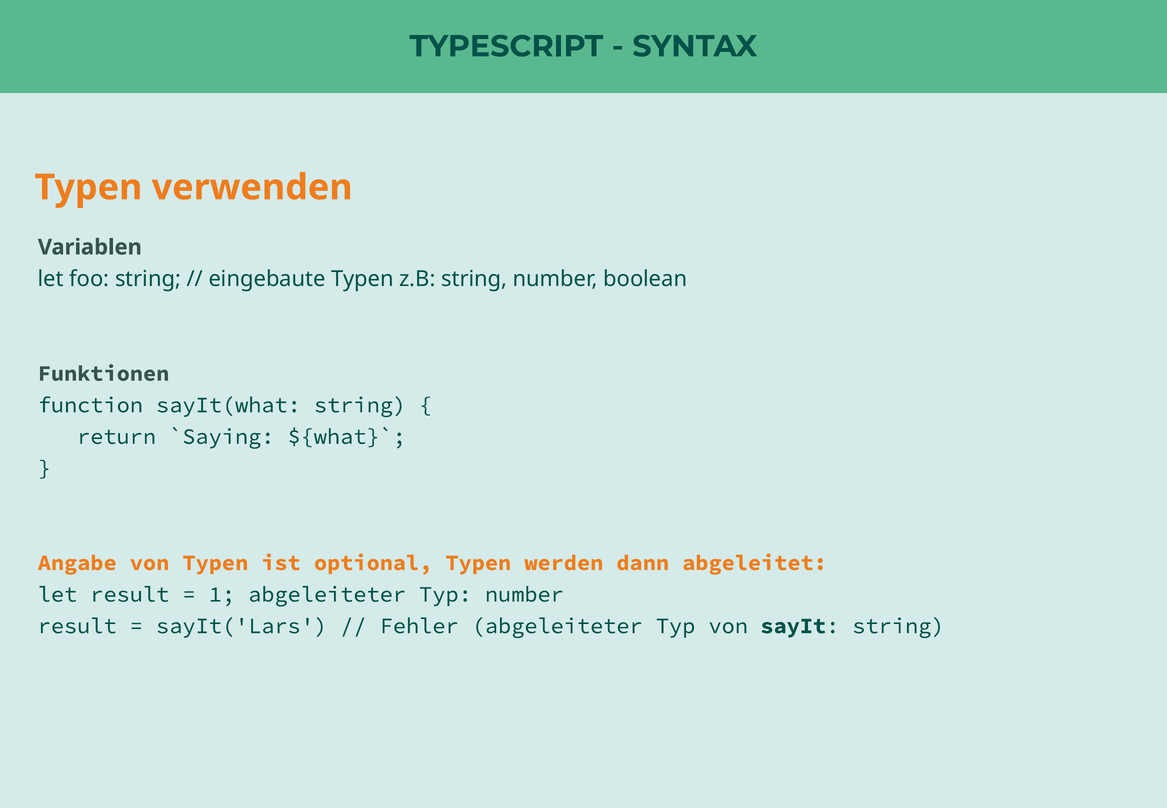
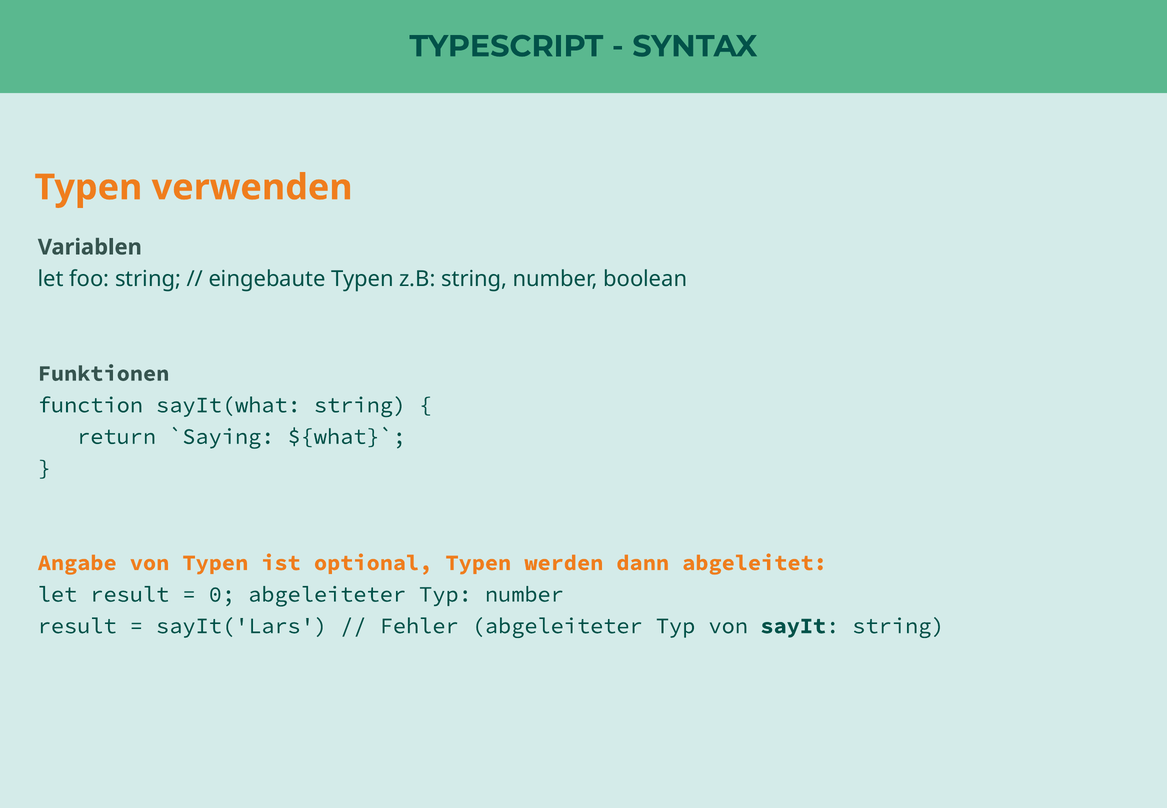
1: 1 -> 0 (222, 594)
